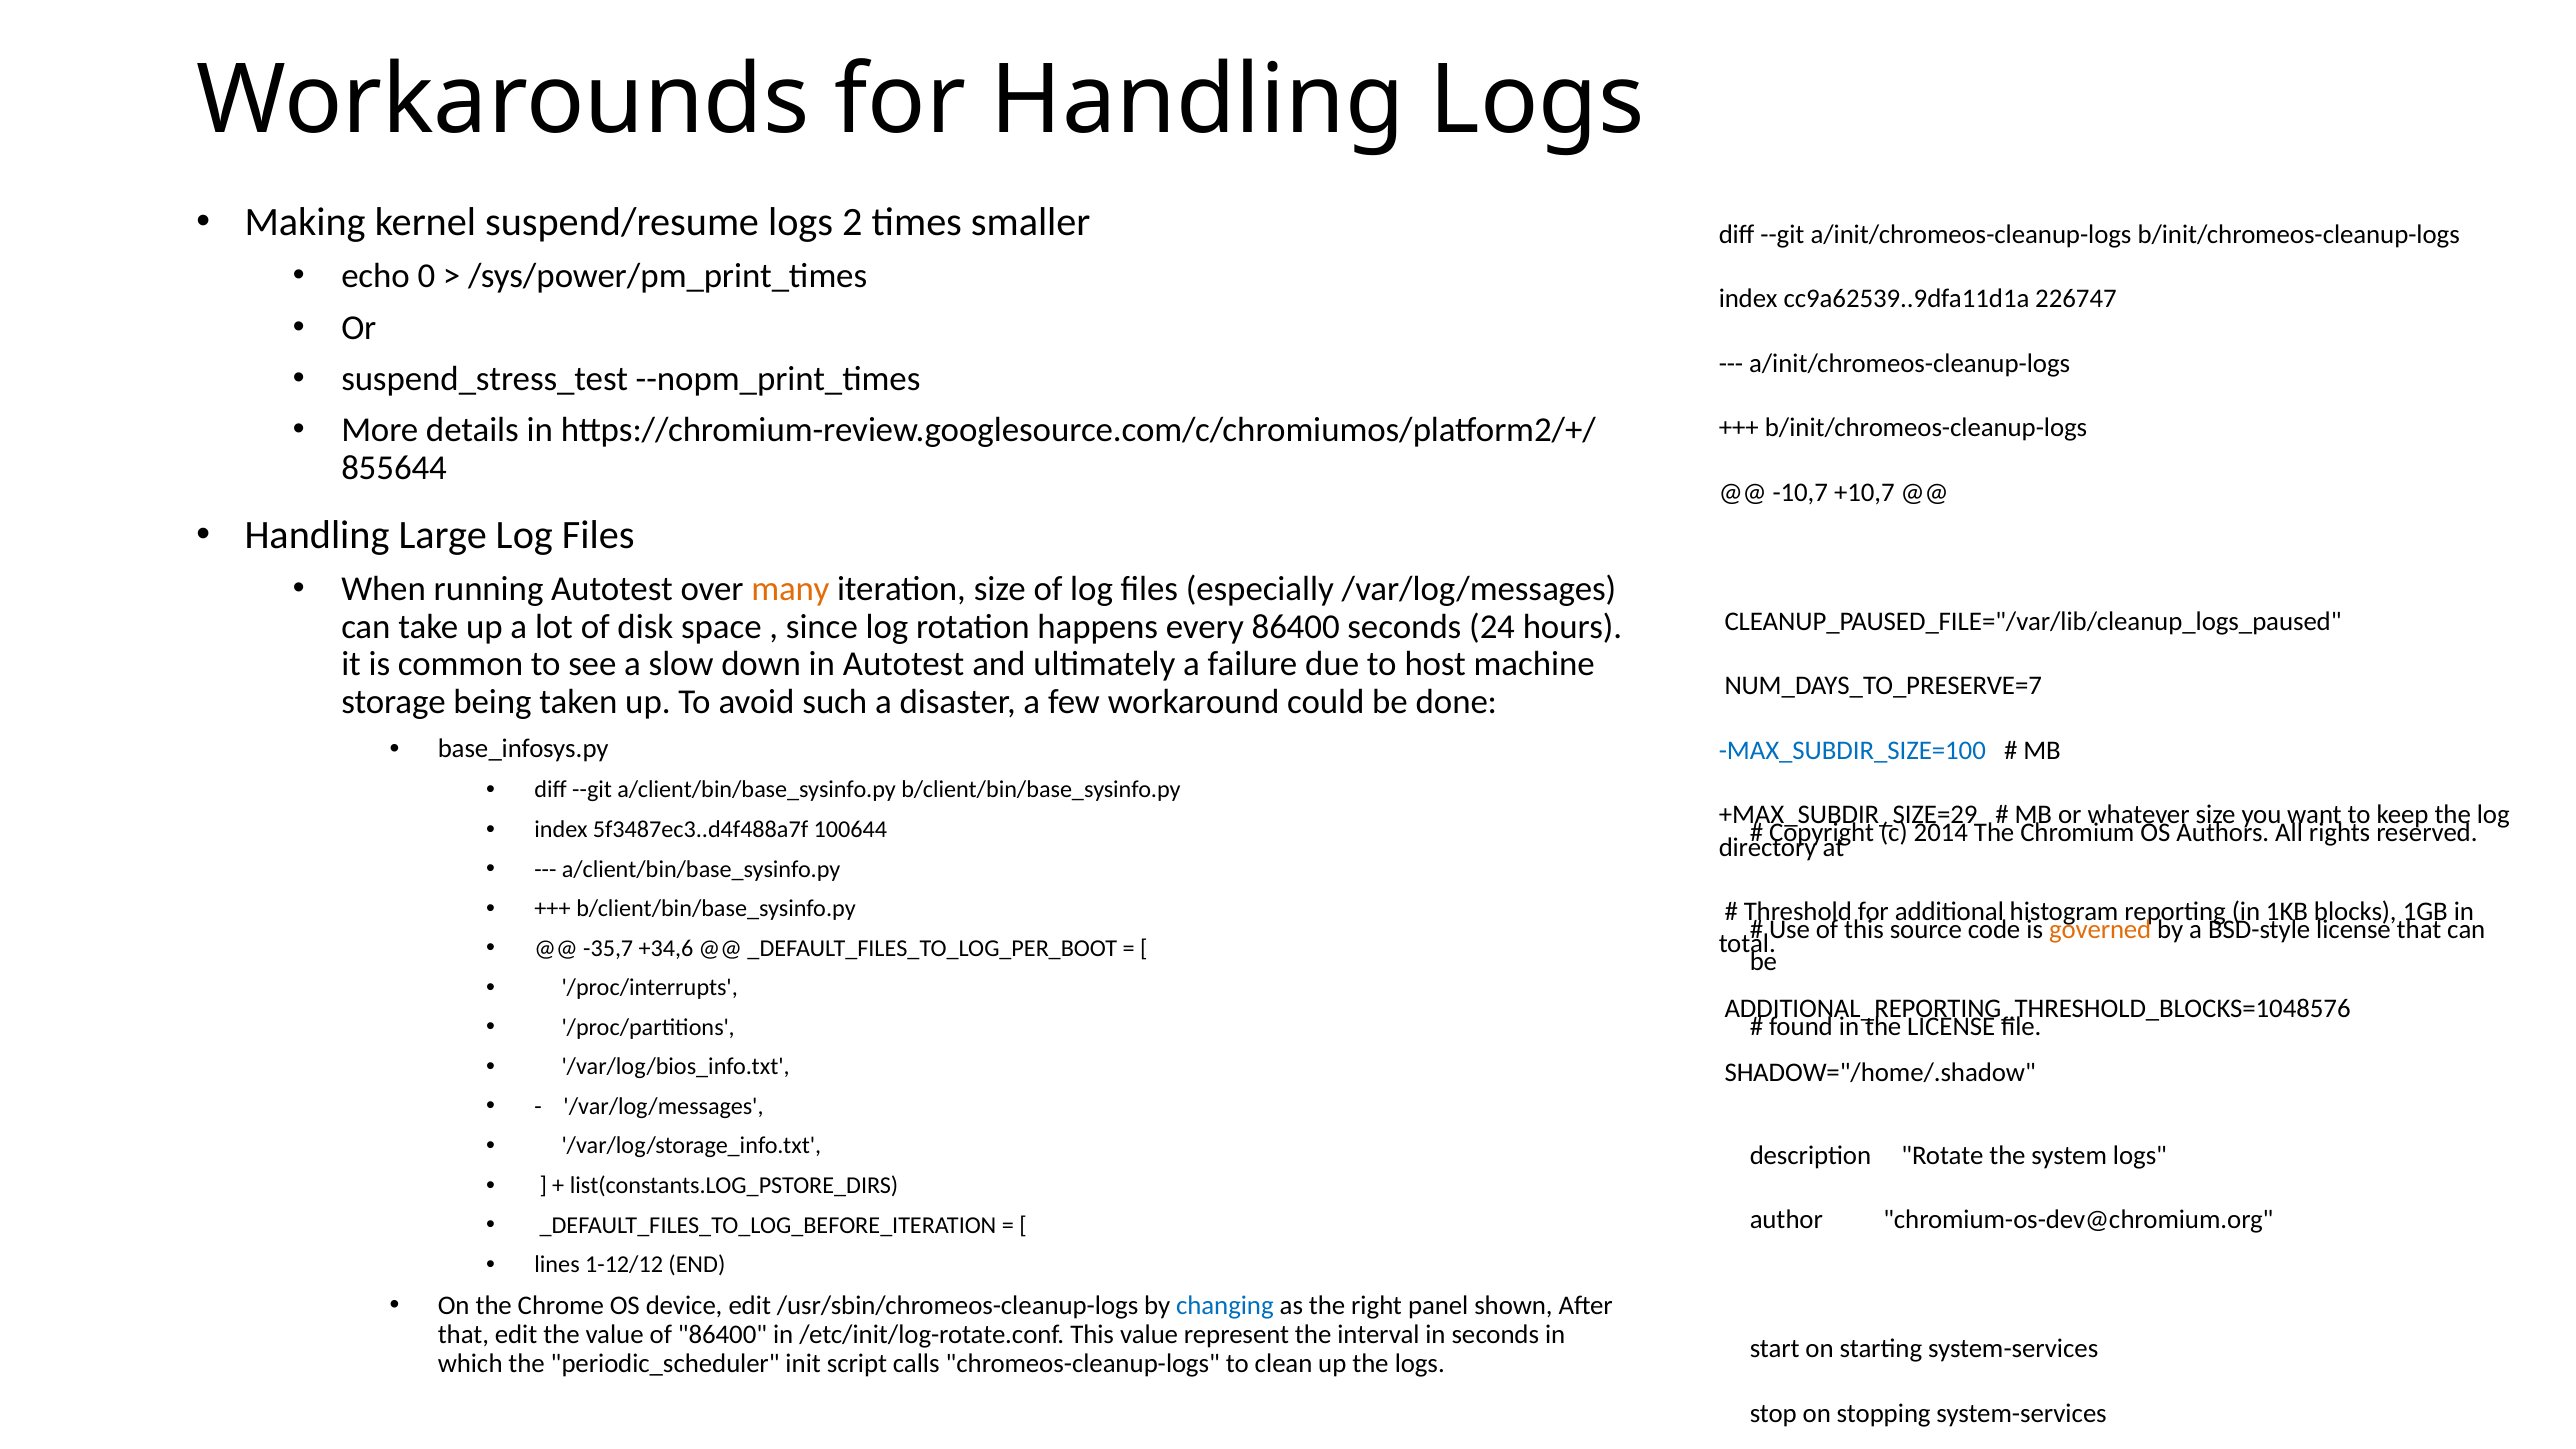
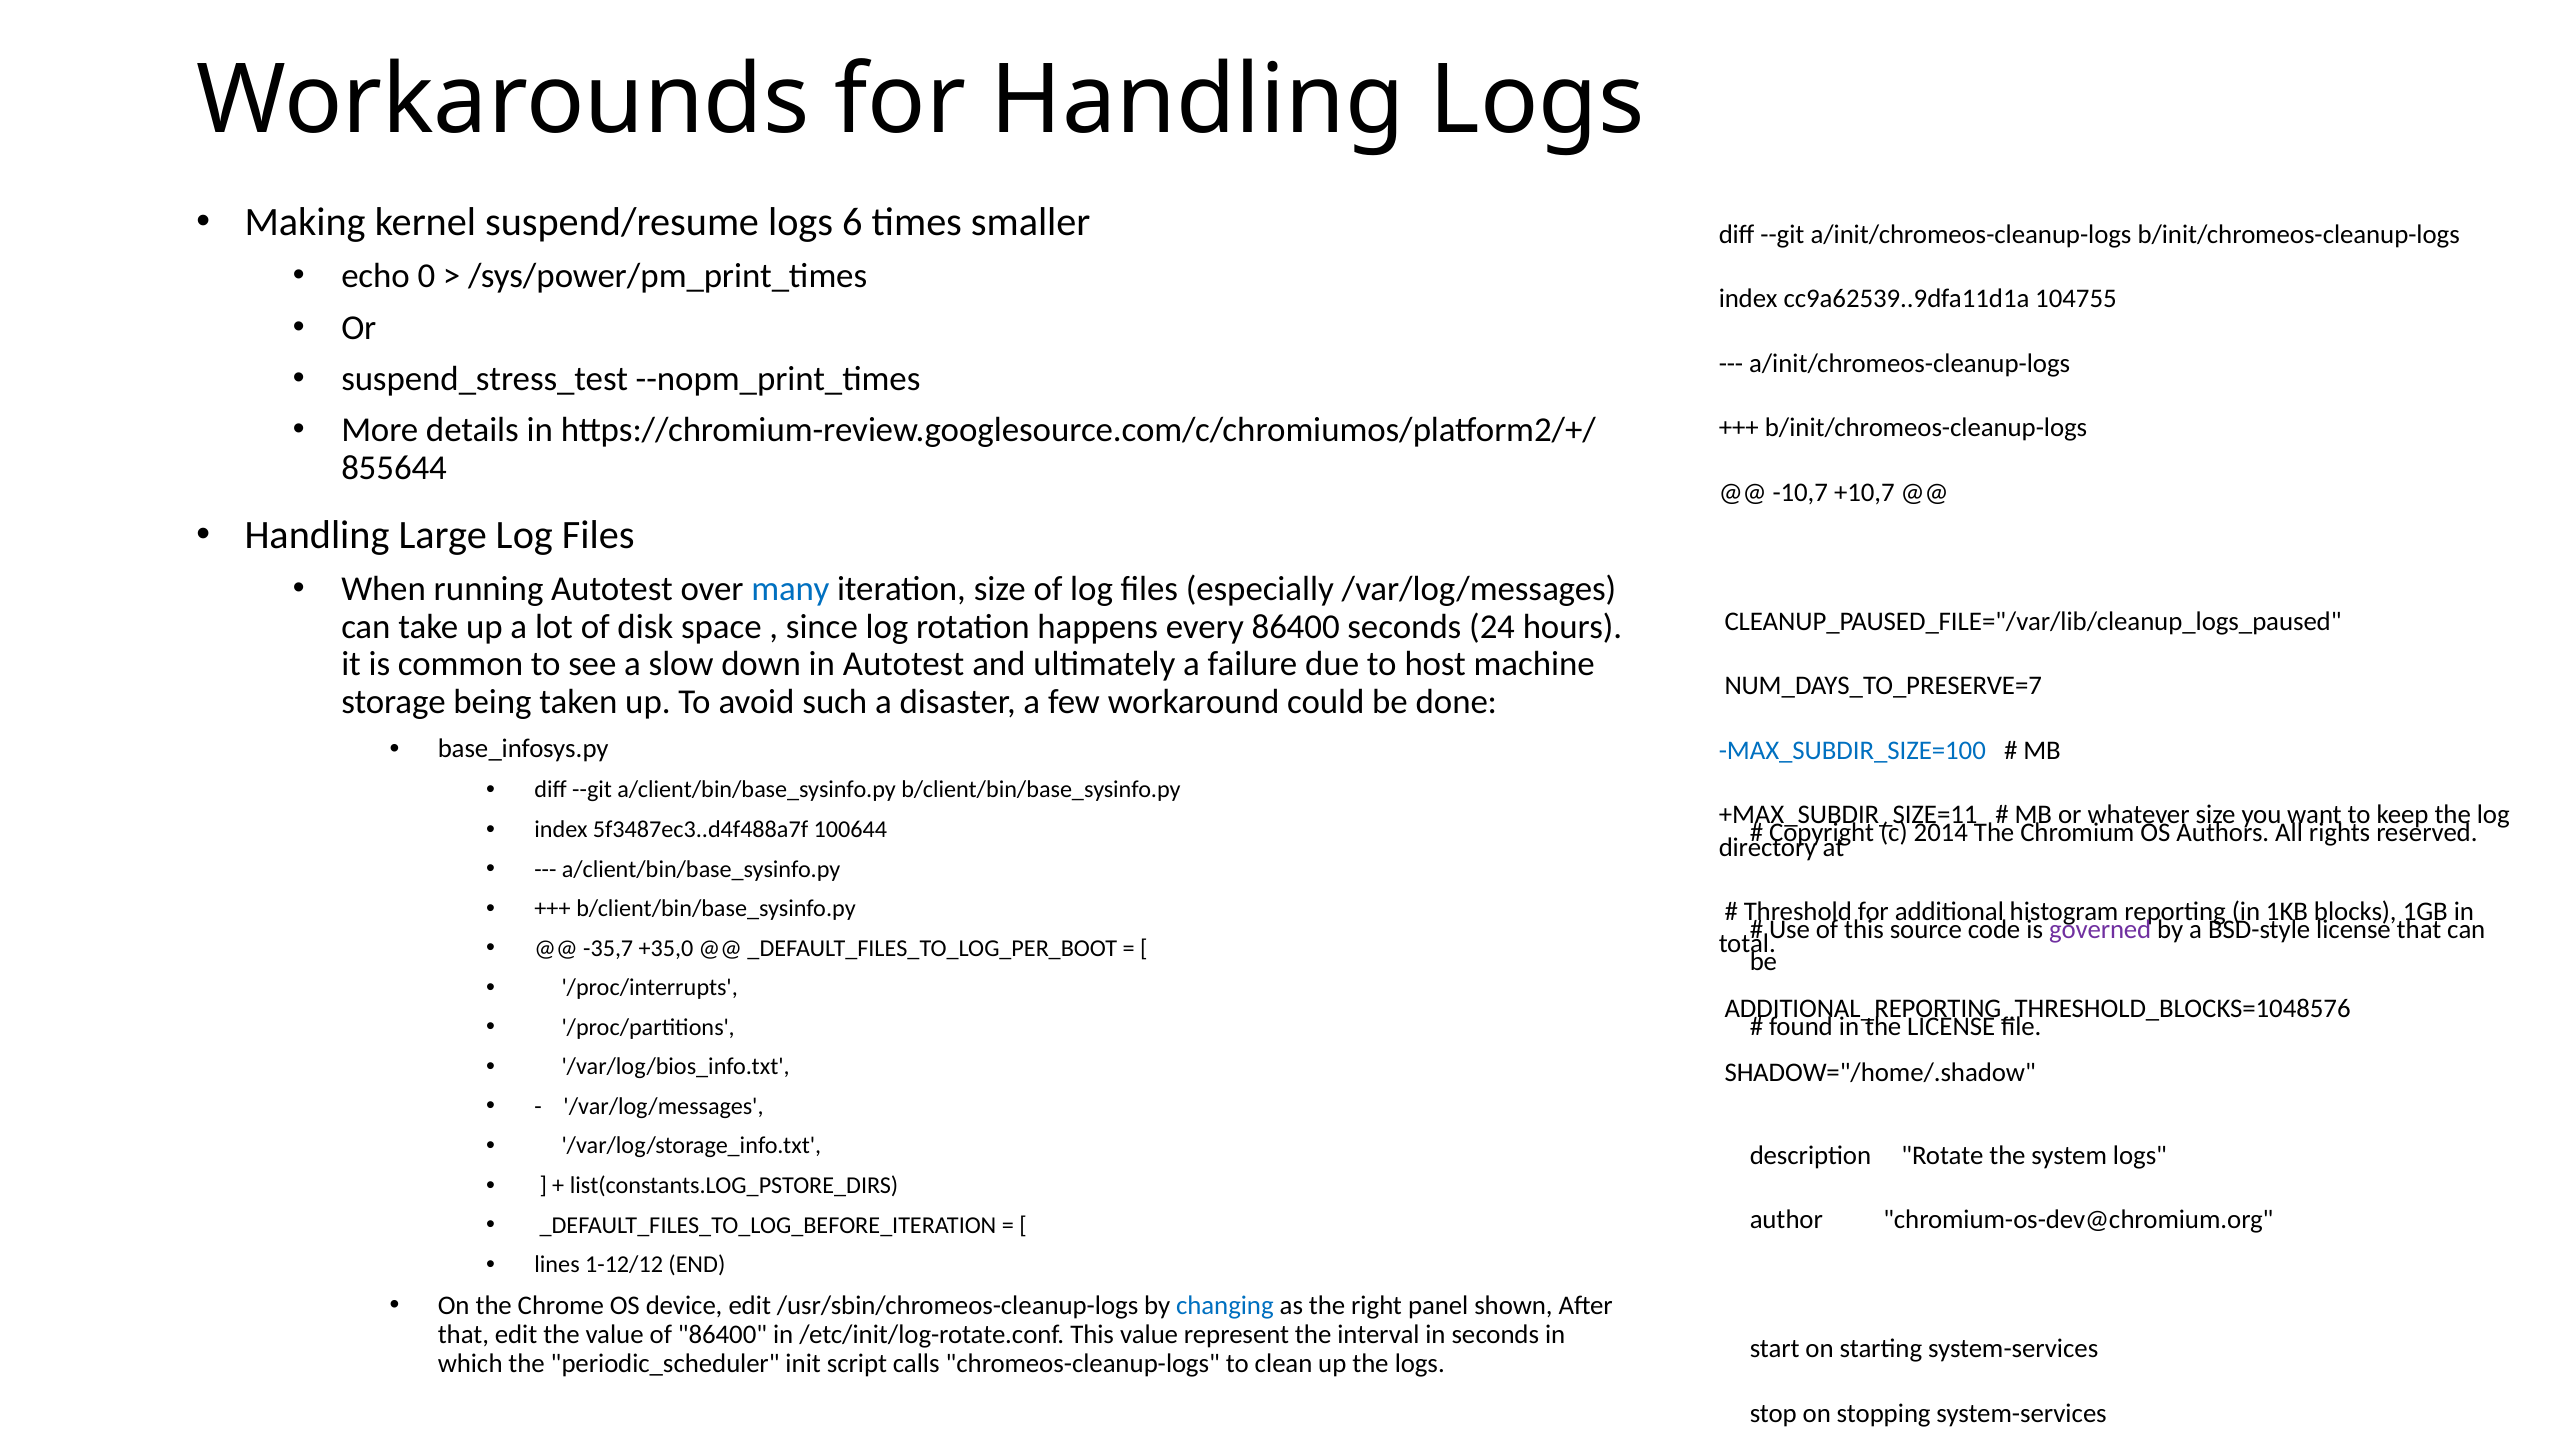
2: 2 -> 6 (852, 222)
226747: 226747 -> 104755 (2076, 299)
many colour: orange -> blue (790, 589)
+MAX_SUBDIR_SIZE=29: +MAX_SUBDIR_SIZE=29 -> +MAX_SUBDIR_SIZE=11 (1848, 815)
governed colour: orange -> purple (2100, 929)
+34,6: +34,6 -> +35,0 (666, 948)
